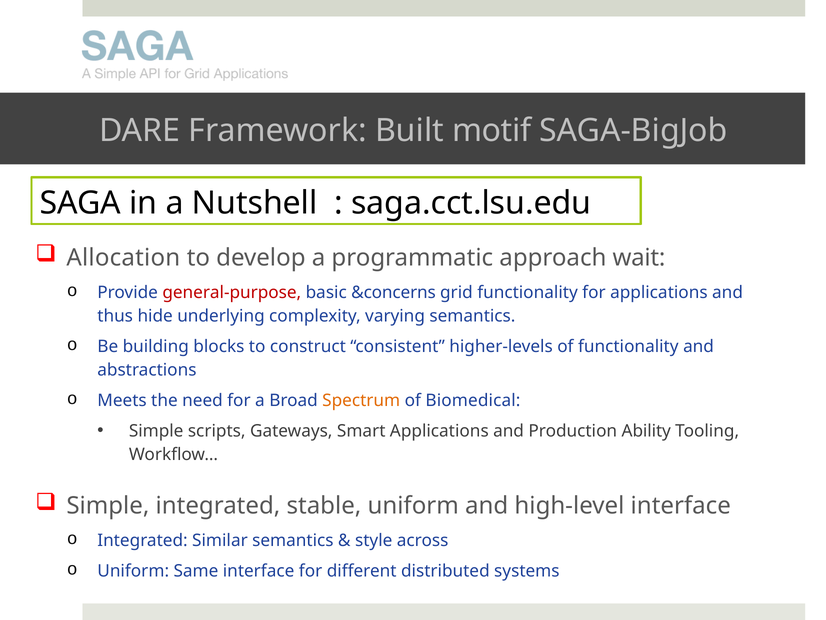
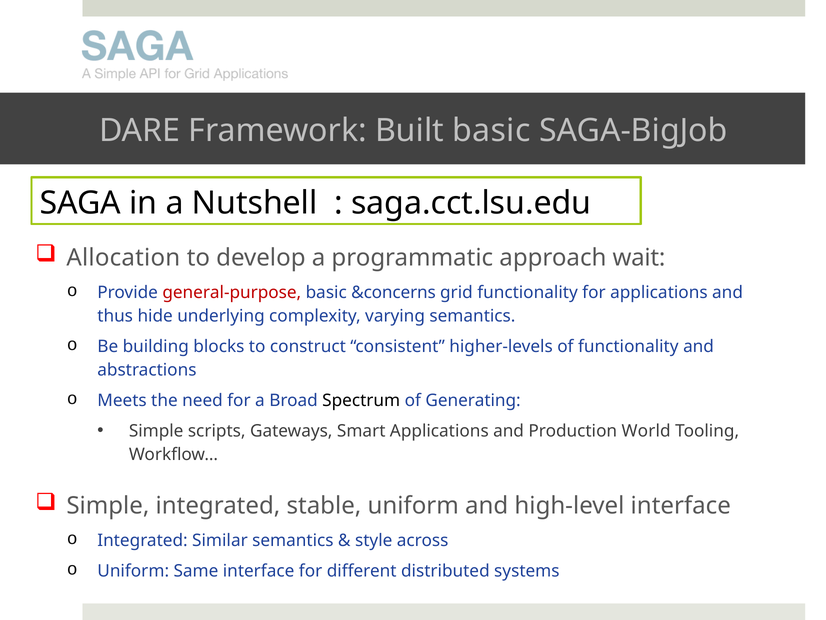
Built motif: motif -> basic (491, 131)
Spectrum colour: orange -> black (361, 400)
Biomedical: Biomedical -> Generating (473, 400)
Ability: Ability -> World (646, 431)
